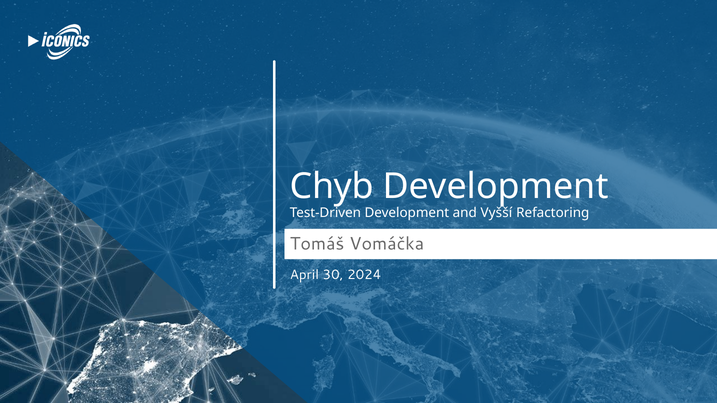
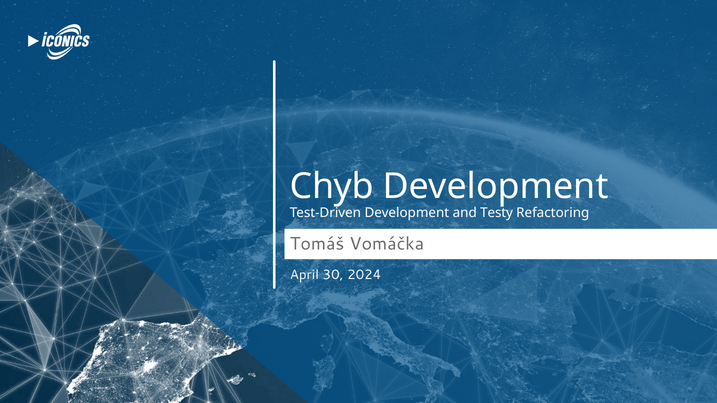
Vyšší: Vyšší -> Testy (497, 213)
